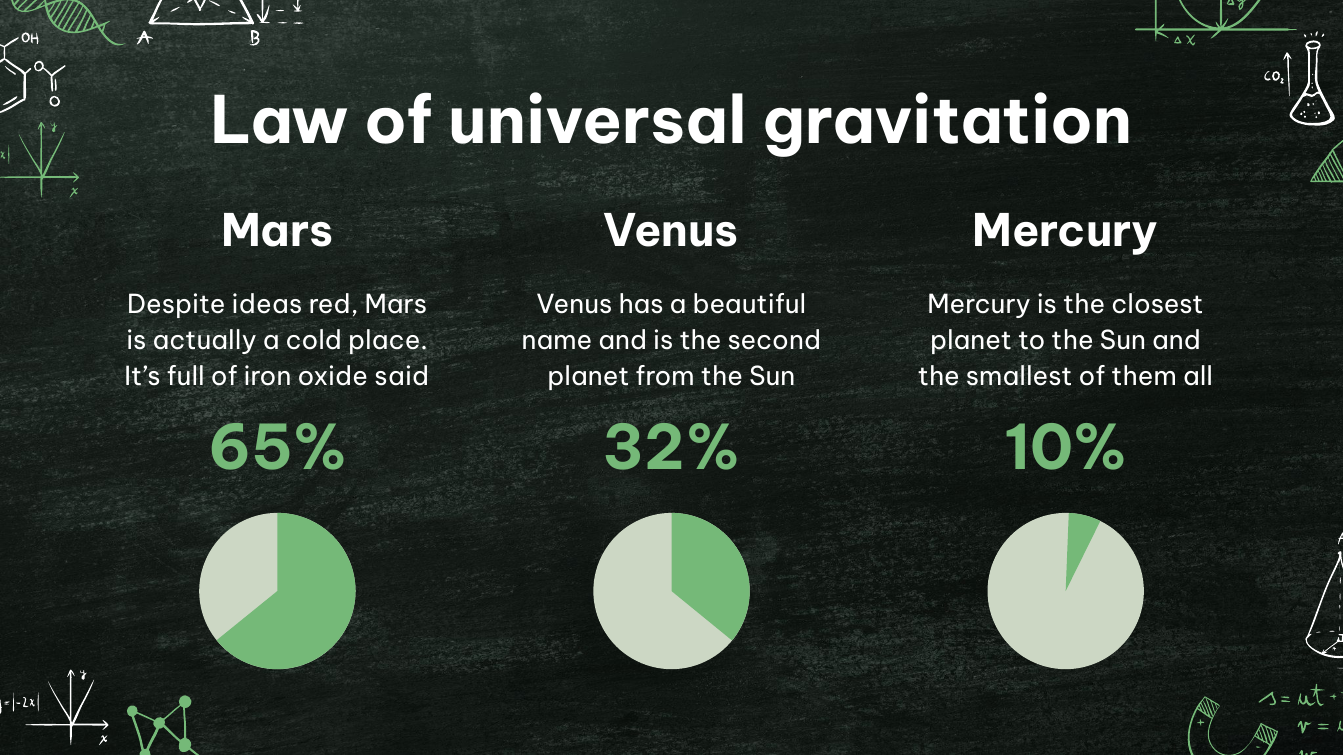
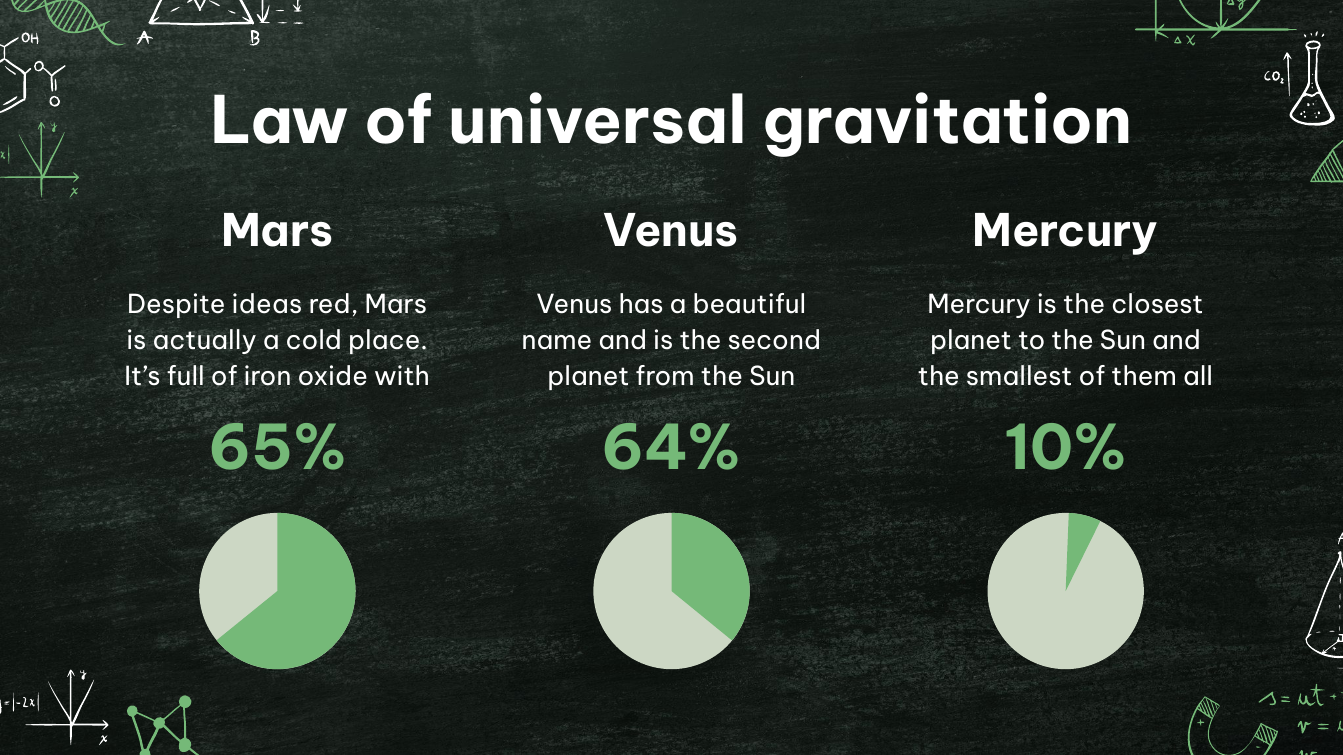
said: said -> with (402, 377)
32%: 32% -> 64% (672, 450)
